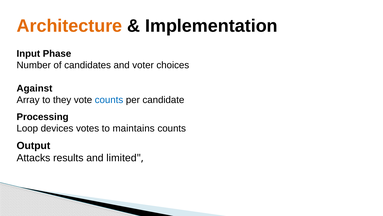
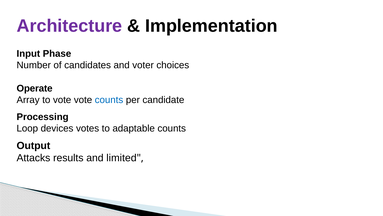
Architecture colour: orange -> purple (69, 26)
Against: Against -> Operate (35, 88)
to they: they -> vote (62, 100)
maintains: maintains -> adaptable (134, 128)
